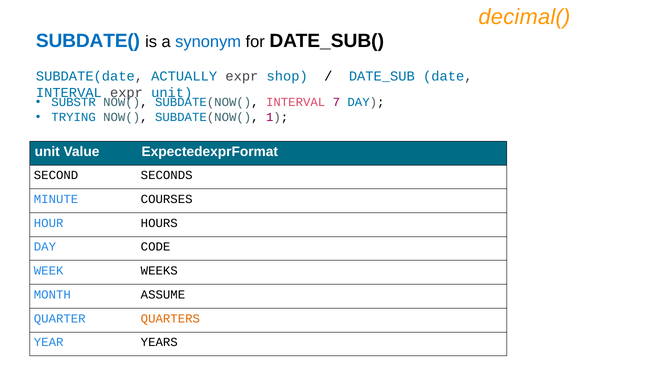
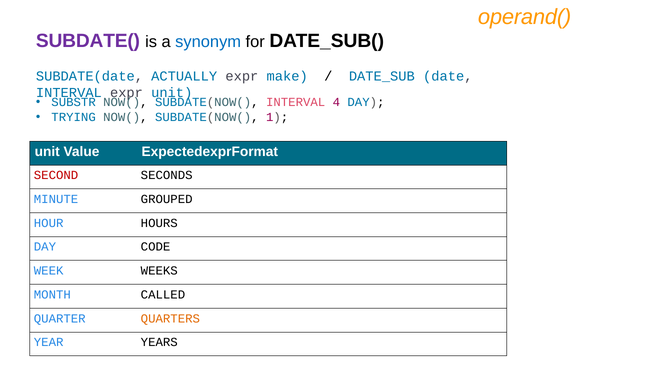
decimal(: decimal( -> operand( (525, 17)
SUBDATE( colour: blue -> purple (88, 41)
shop: shop -> make (287, 76)
7: 7 -> 4 (336, 102)
SECOND colour: black -> red (56, 175)
COURSES: COURSES -> GROUPED (167, 199)
ASSUME: ASSUME -> CALLED (163, 295)
